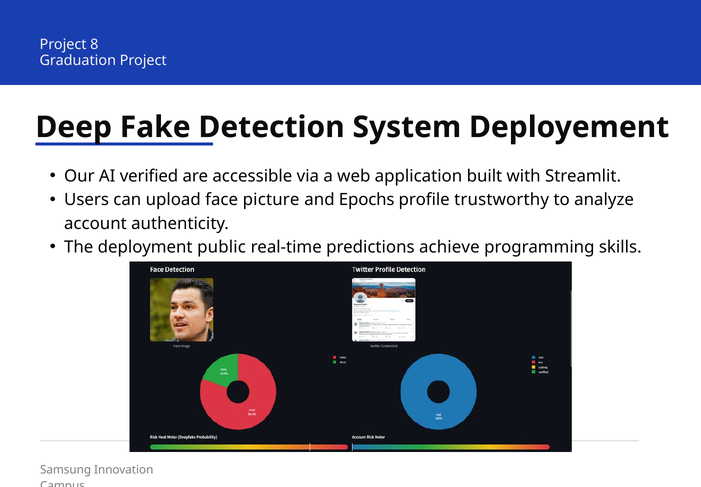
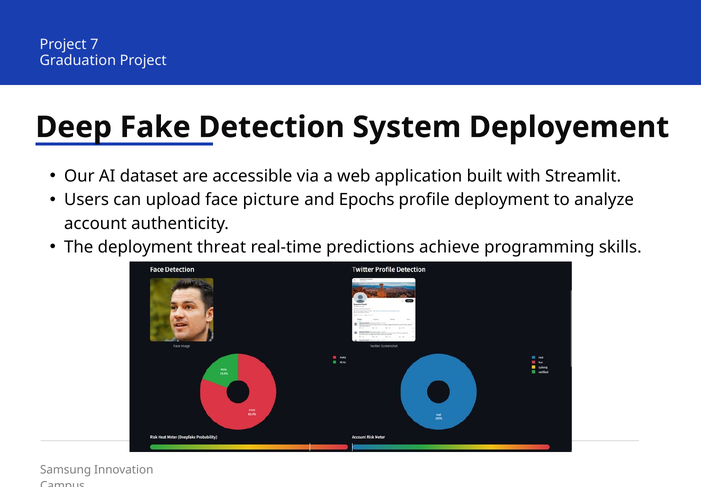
8: 8 -> 7 (94, 45)
verified: verified -> dataset (149, 176)
profile trustworthy: trustworthy -> deployment (502, 200)
public: public -> threat (222, 247)
